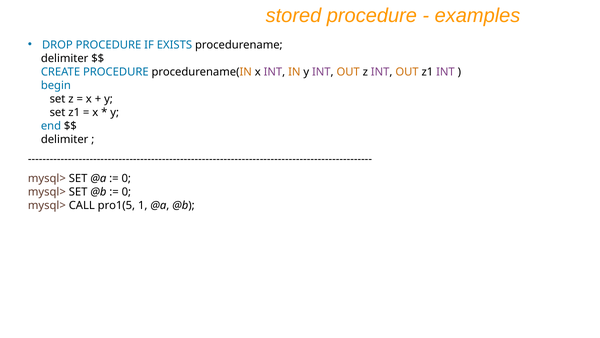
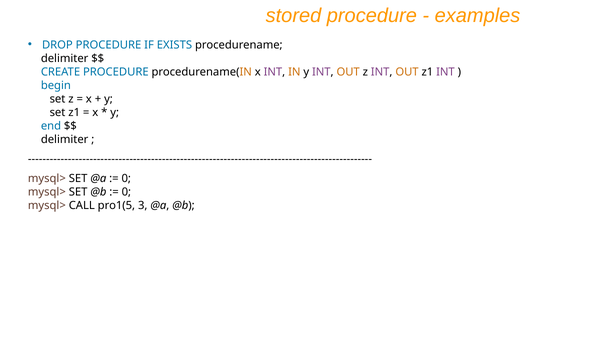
1: 1 -> 3 (143, 205)
